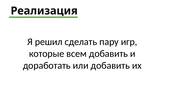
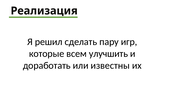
всем добавить: добавить -> улучшить (108, 53)
или добавить: добавить -> известны (110, 65)
